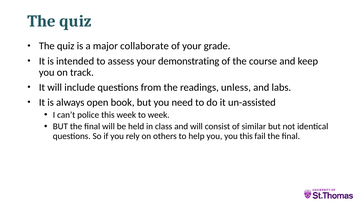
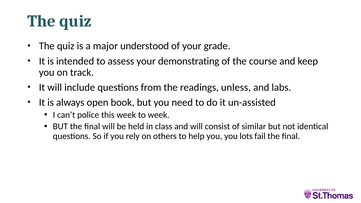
collaborate: collaborate -> understood (145, 46)
you this: this -> lots (246, 136)
